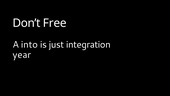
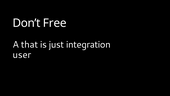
into: into -> that (29, 44)
year: year -> user (22, 55)
